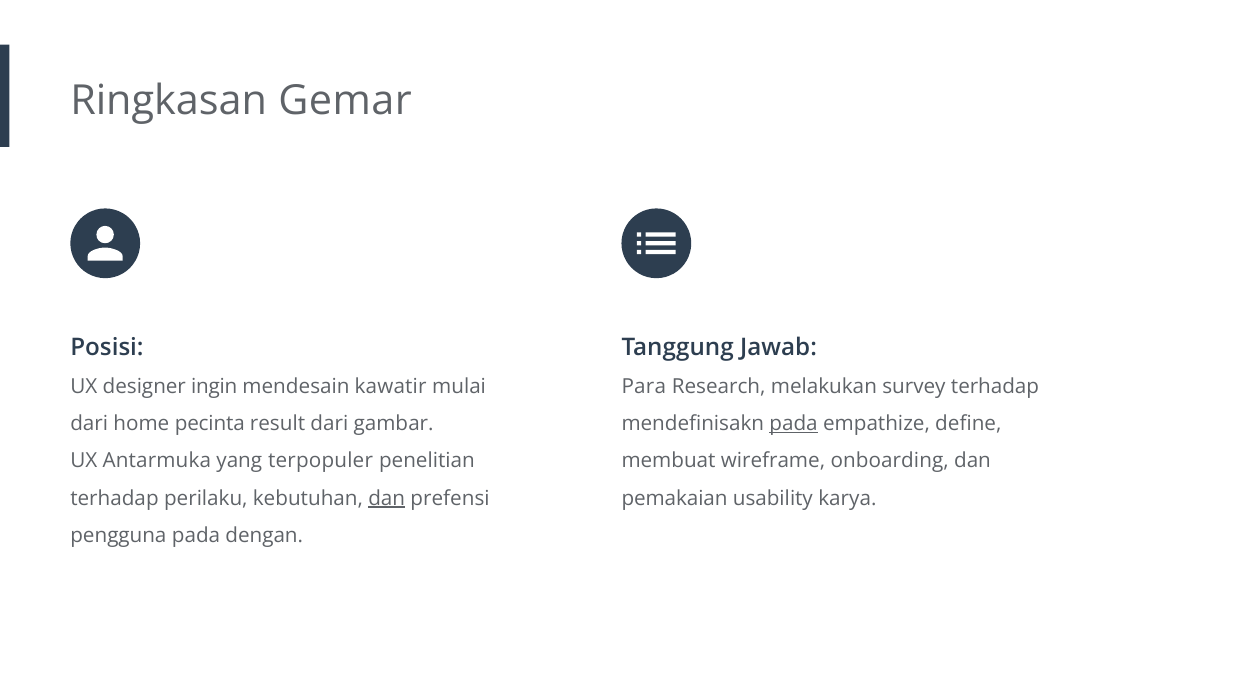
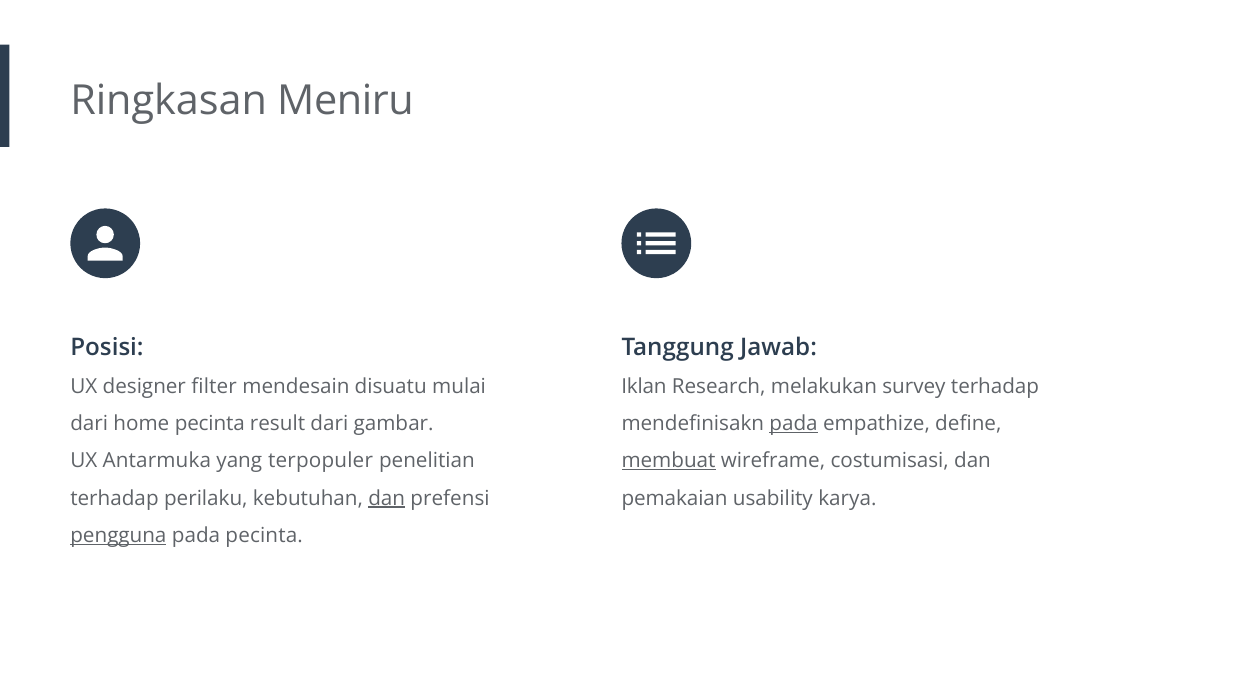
Gemar: Gemar -> Meniru (346, 101)
ingin: ingin -> filter (214, 386)
kawatir: kawatir -> disuatu (391, 386)
Para: Para -> Iklan (644, 386)
membuat underline: none -> present (669, 461)
onboarding: onboarding -> costumisasi (890, 461)
pengguna underline: none -> present (118, 536)
pada dengan: dengan -> pecinta (264, 536)
